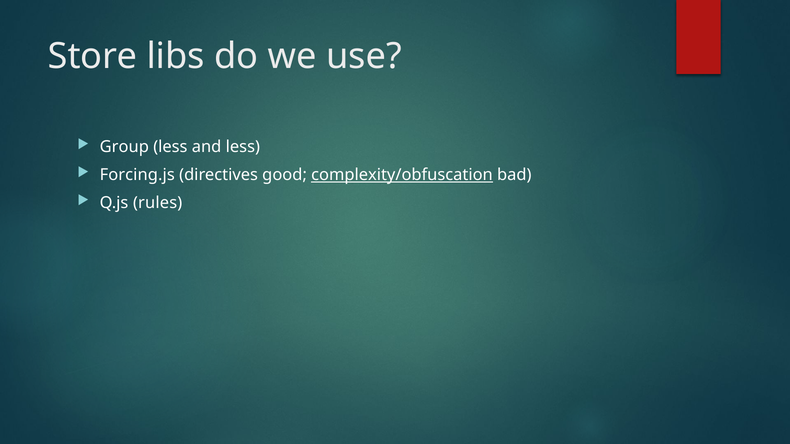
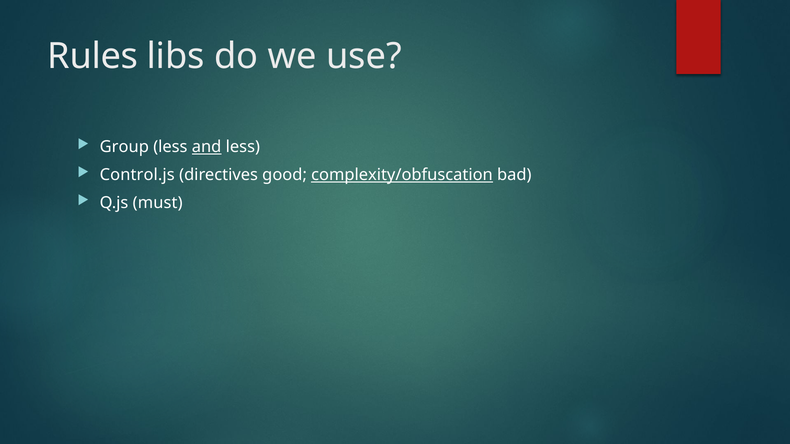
Store: Store -> Rules (93, 57)
and underline: none -> present (207, 147)
Forcing.js: Forcing.js -> Control.js (137, 175)
rules: rules -> must (158, 203)
